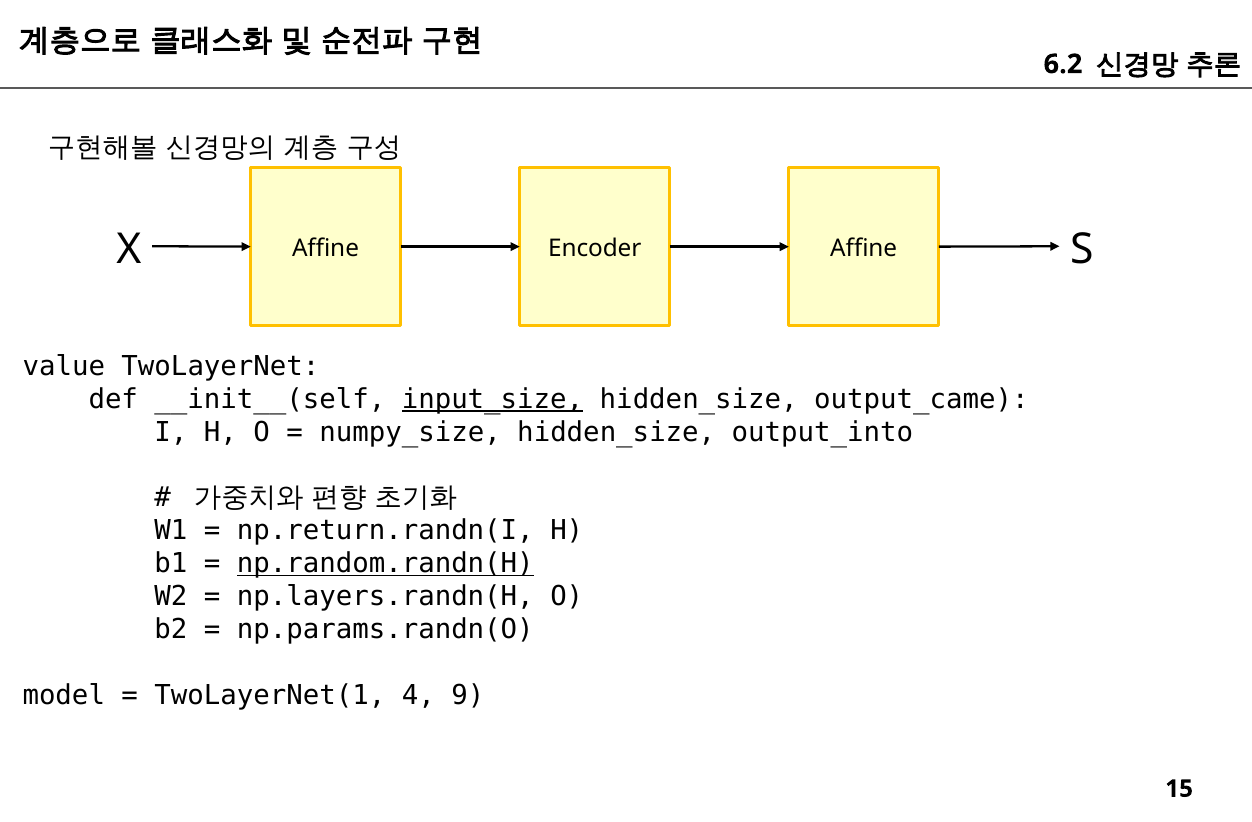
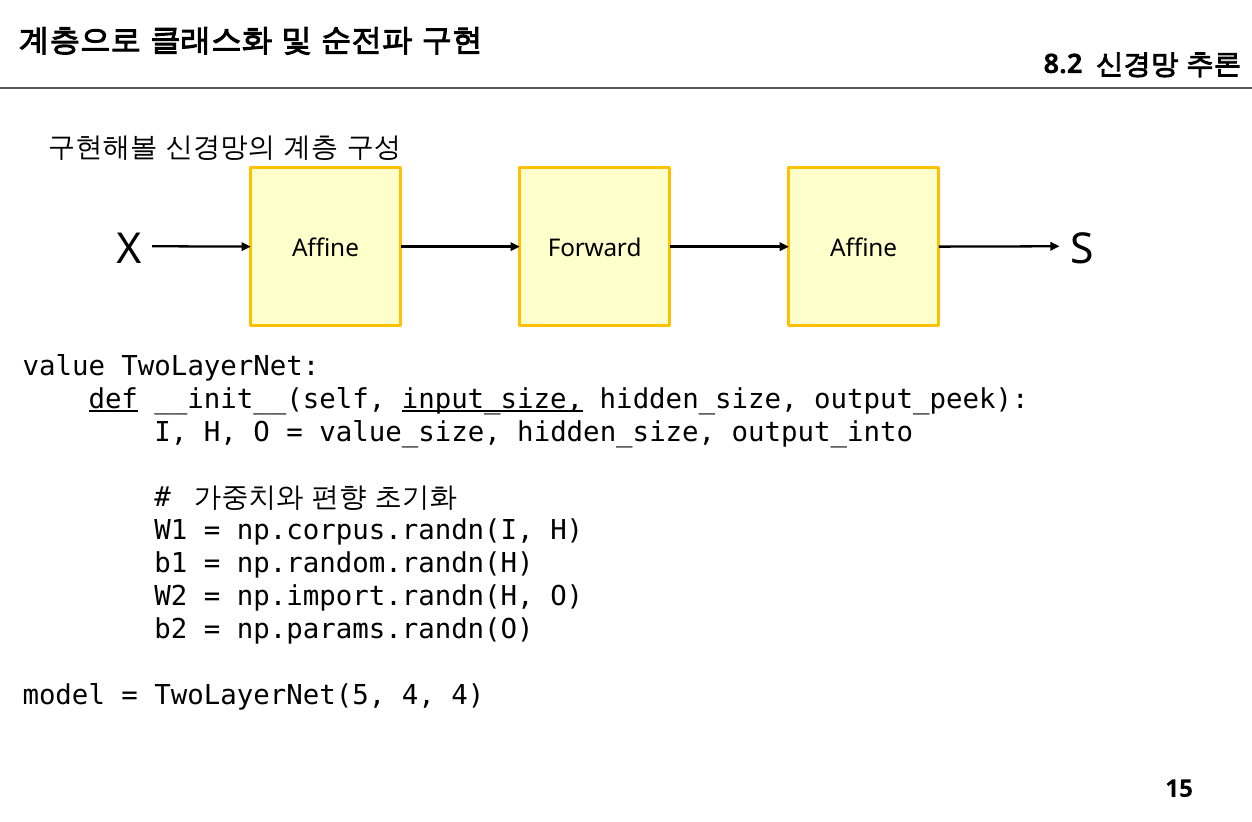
6.2: 6.2 -> 8.2 (1063, 64)
Encoder: Encoder -> Forward (595, 248)
def underline: none -> present (113, 399)
output_came: output_came -> output_peek (921, 399)
numpy_size: numpy_size -> value_size (410, 432)
np.return.randn(I: np.return.randn(I -> np.corpus.randn(I (385, 531)
np.random.randn(H underline: present -> none (385, 564)
np.layers.randn(H: np.layers.randn(H -> np.import.randn(H (385, 597)
TwoLayerNet(1: TwoLayerNet(1 -> TwoLayerNet(5 (270, 695)
4 9: 9 -> 4 (468, 695)
